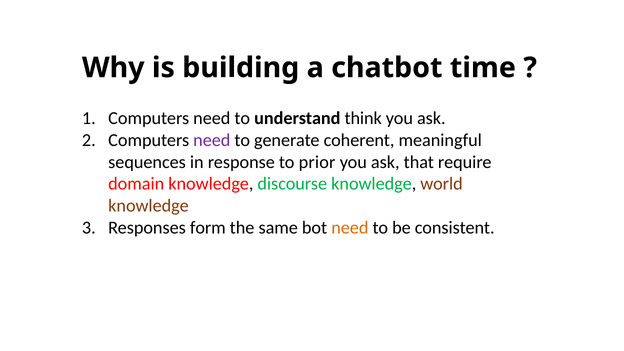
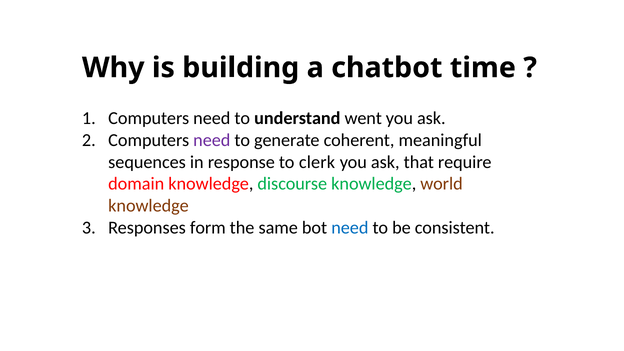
think: think -> went (363, 118)
prior: prior -> clerk (317, 162)
need colour: orange -> blue (350, 228)
